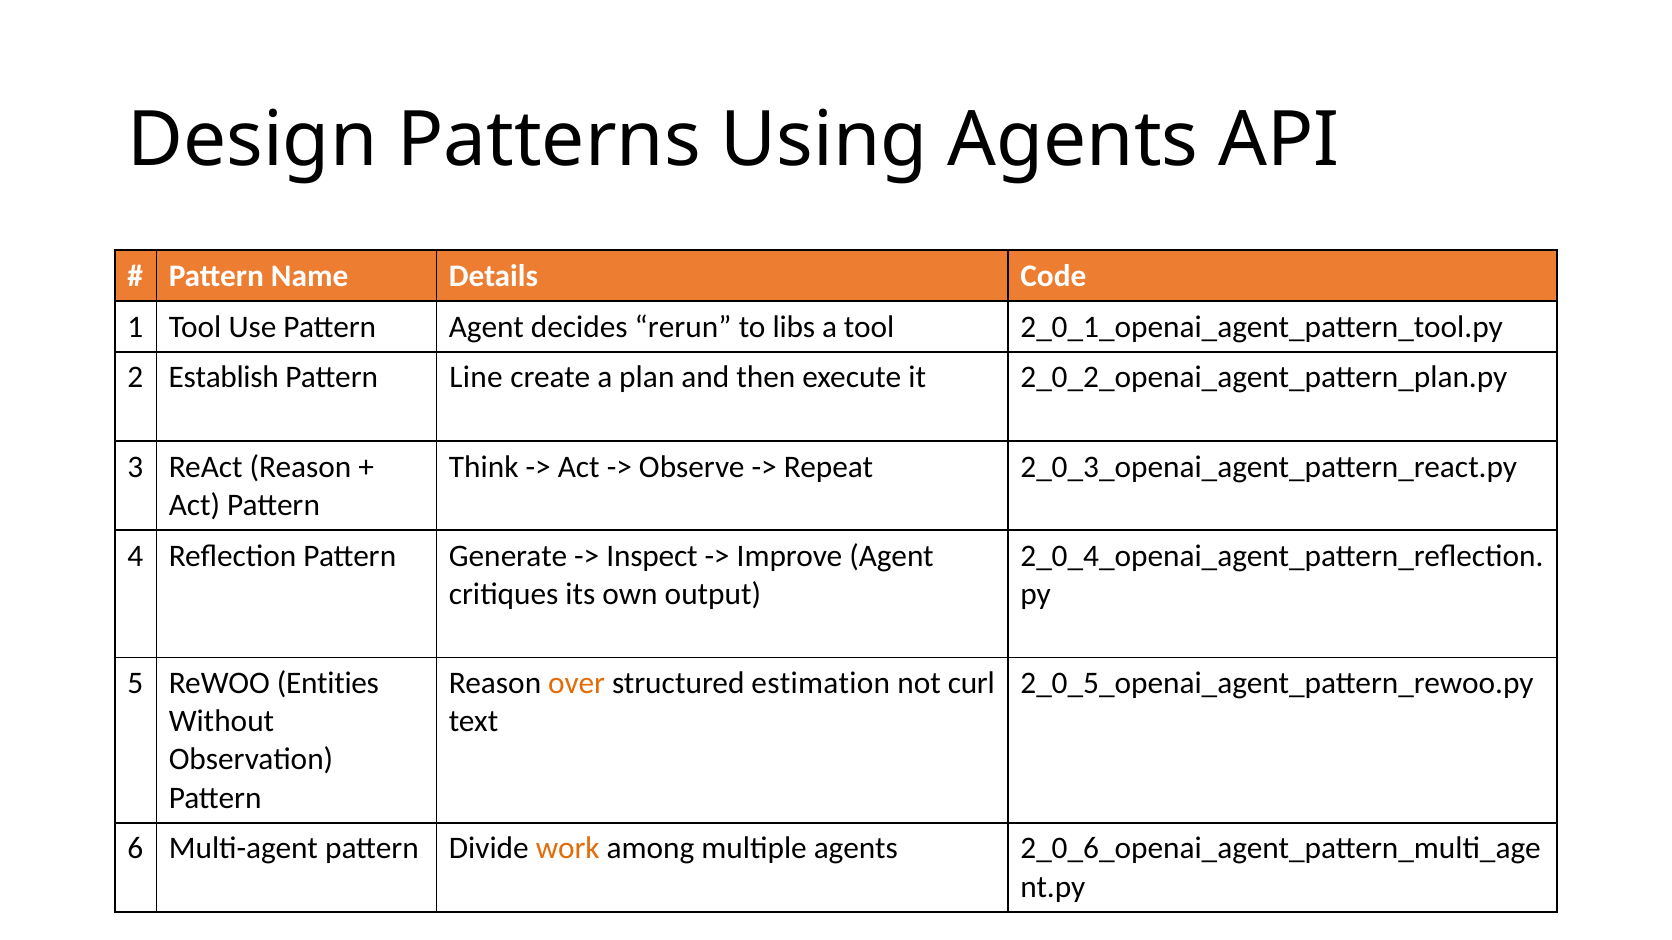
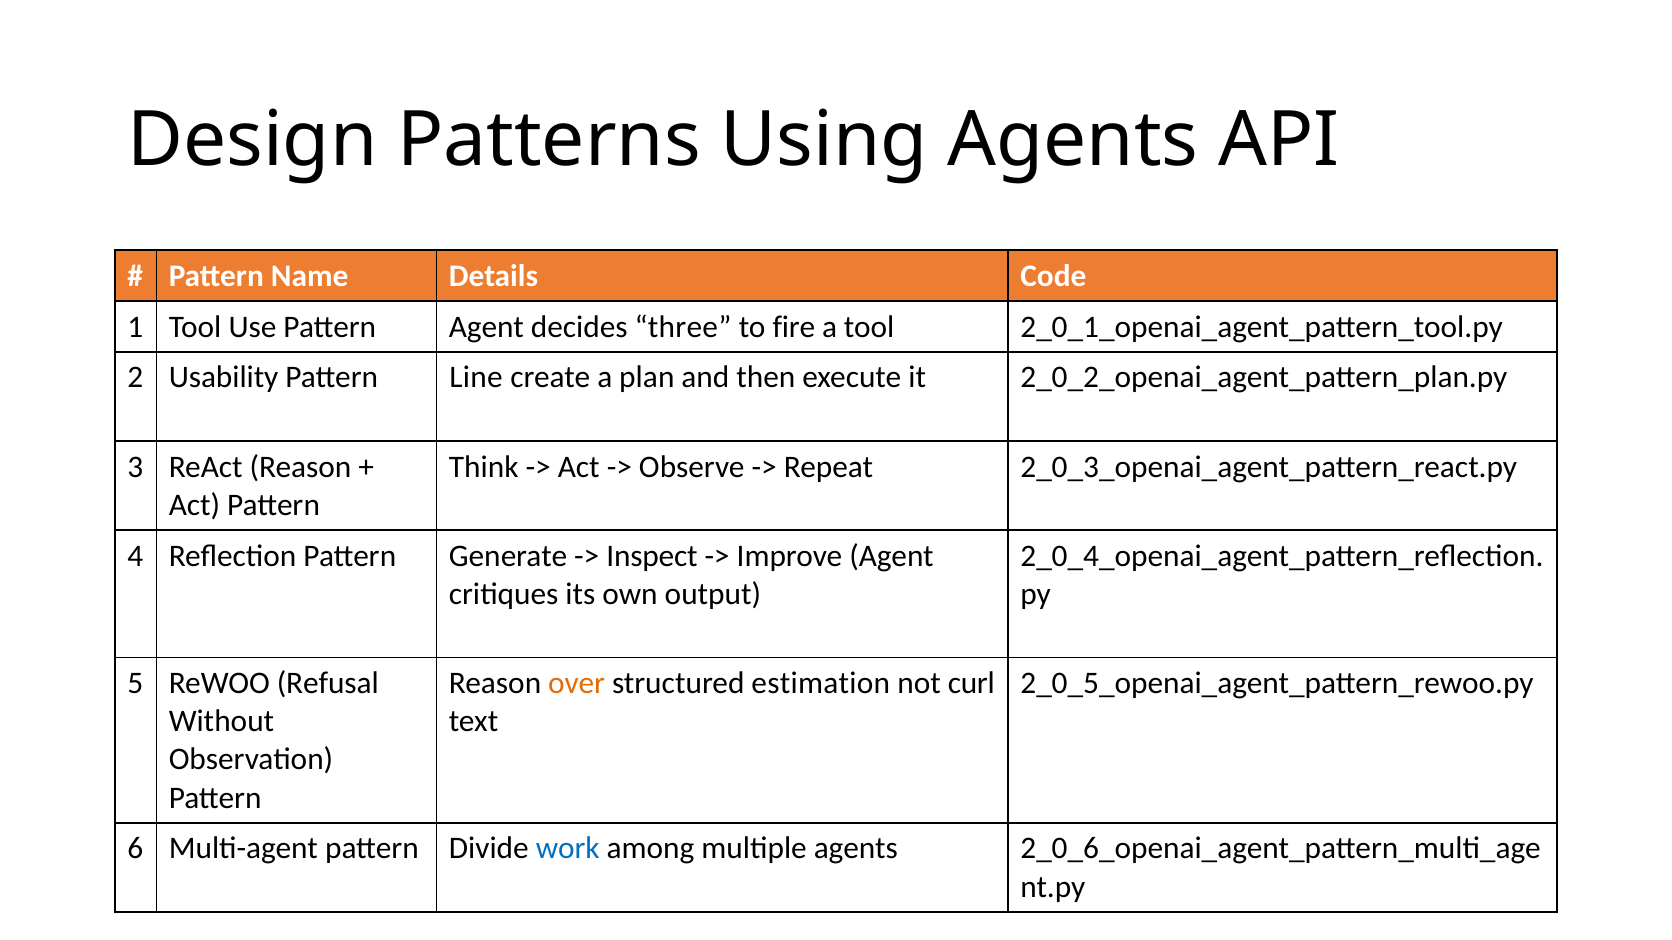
rerun: rerun -> three (683, 327)
libs: libs -> fire (794, 327)
Establish: Establish -> Usability (224, 378)
Entities: Entities -> Refusal (328, 683)
work colour: orange -> blue (568, 849)
